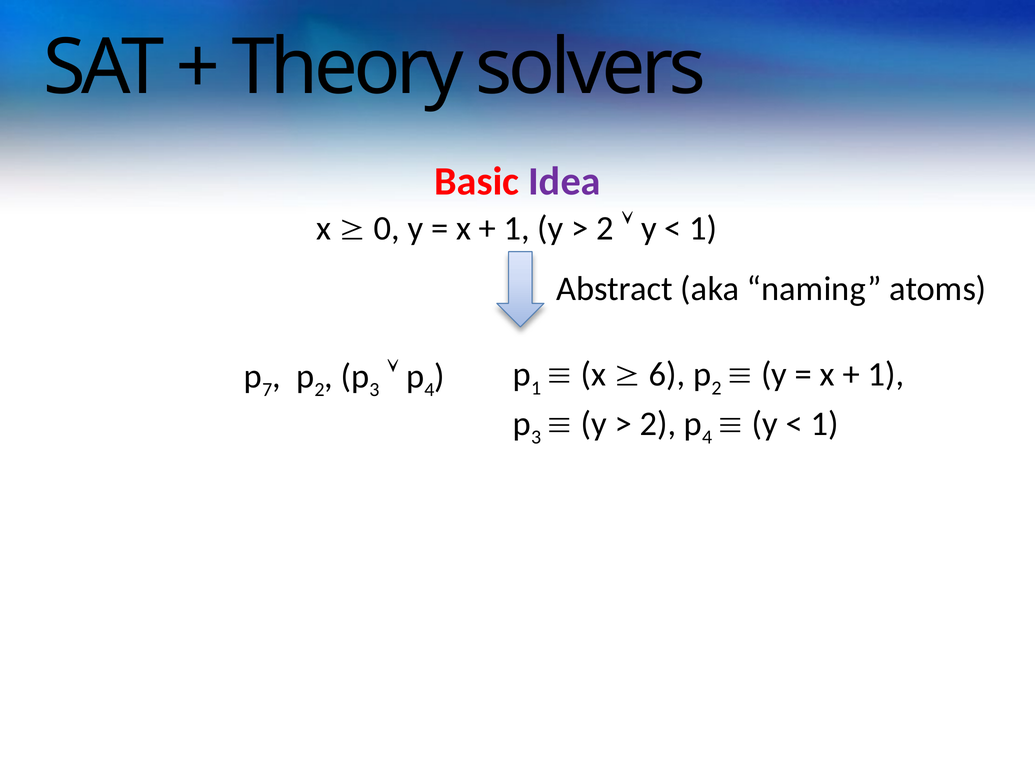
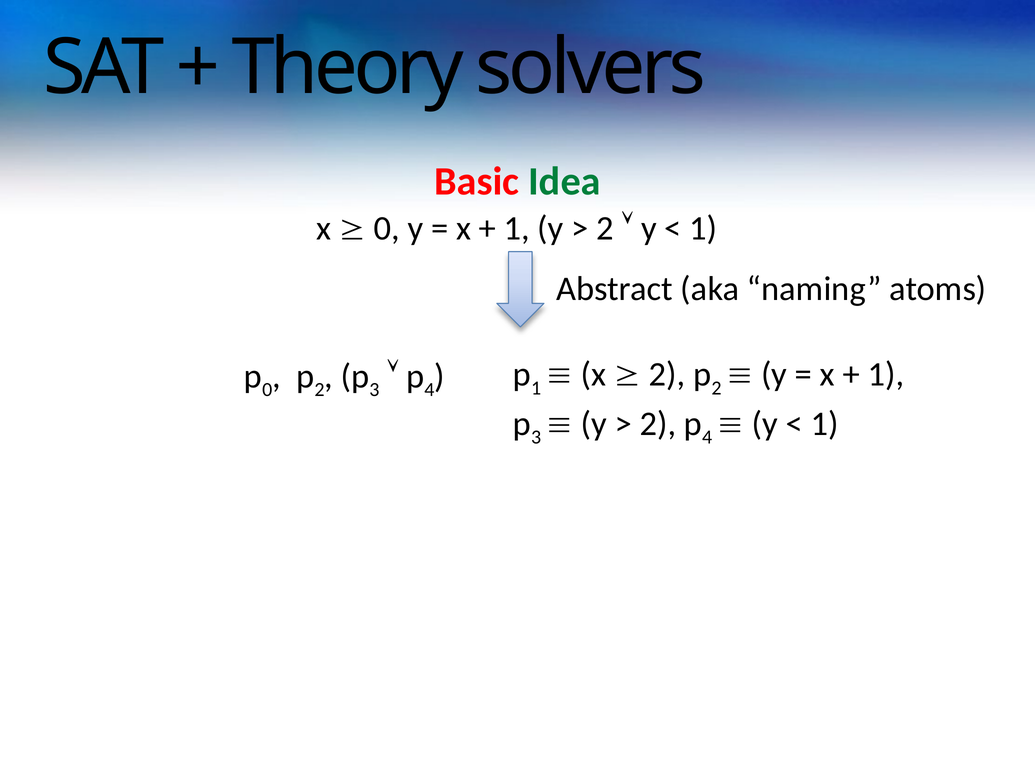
Idea colour: purple -> green (564, 181)
6: 6 -> 2 (667, 375)
7: 7 -> 0 (267, 390)
